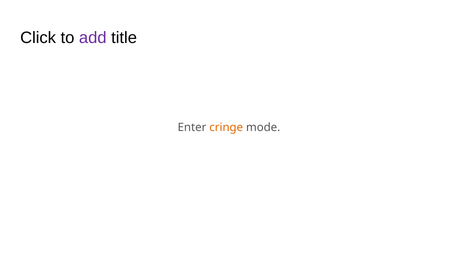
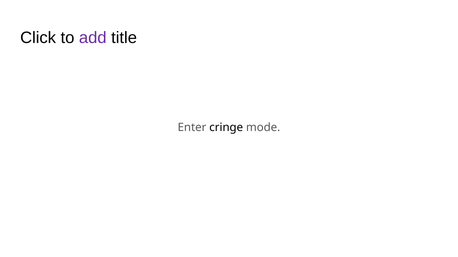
cringe colour: orange -> black (226, 128)
